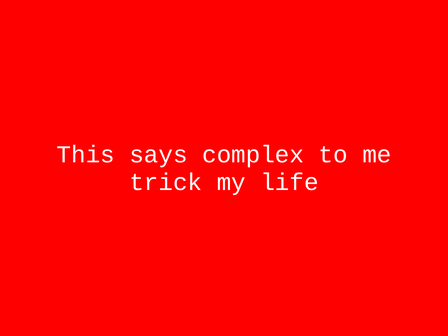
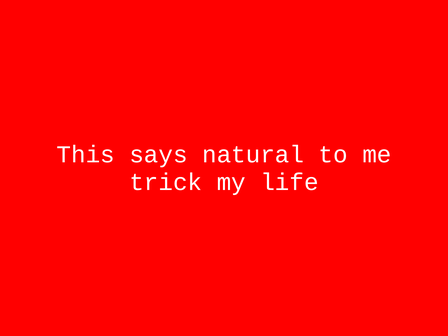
complex: complex -> natural (253, 154)
